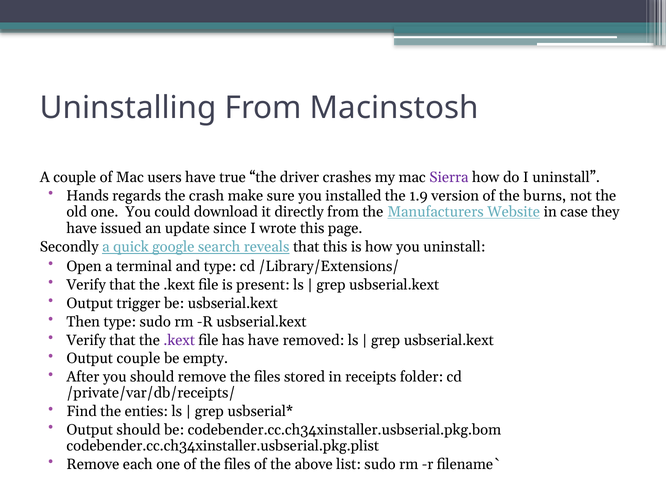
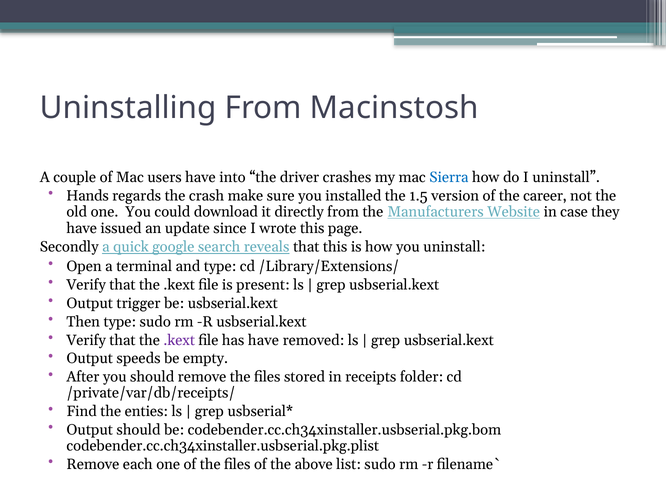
true: true -> into (232, 177)
Sierra colour: purple -> blue (449, 177)
1.9: 1.9 -> 1.5 (418, 195)
burns: burns -> career (545, 195)
Output couple: couple -> speeds (139, 358)
